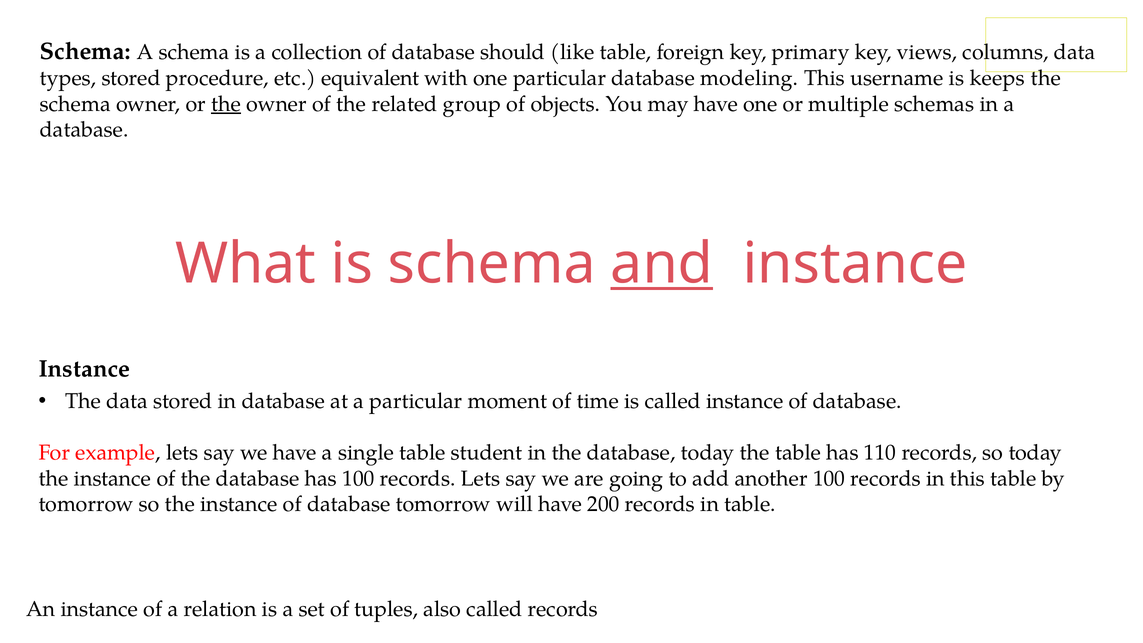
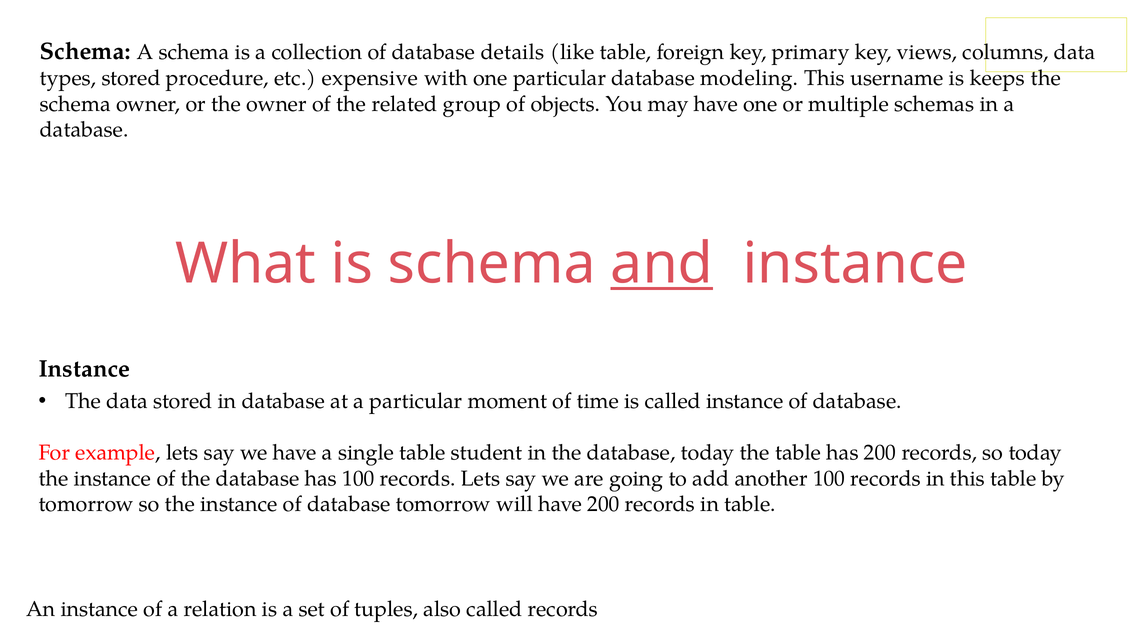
should: should -> details (512, 52)
equivalent: equivalent -> expensive (370, 78)
the underline: present -> none (226, 104)
has 110: 110 -> 200 (880, 453)
